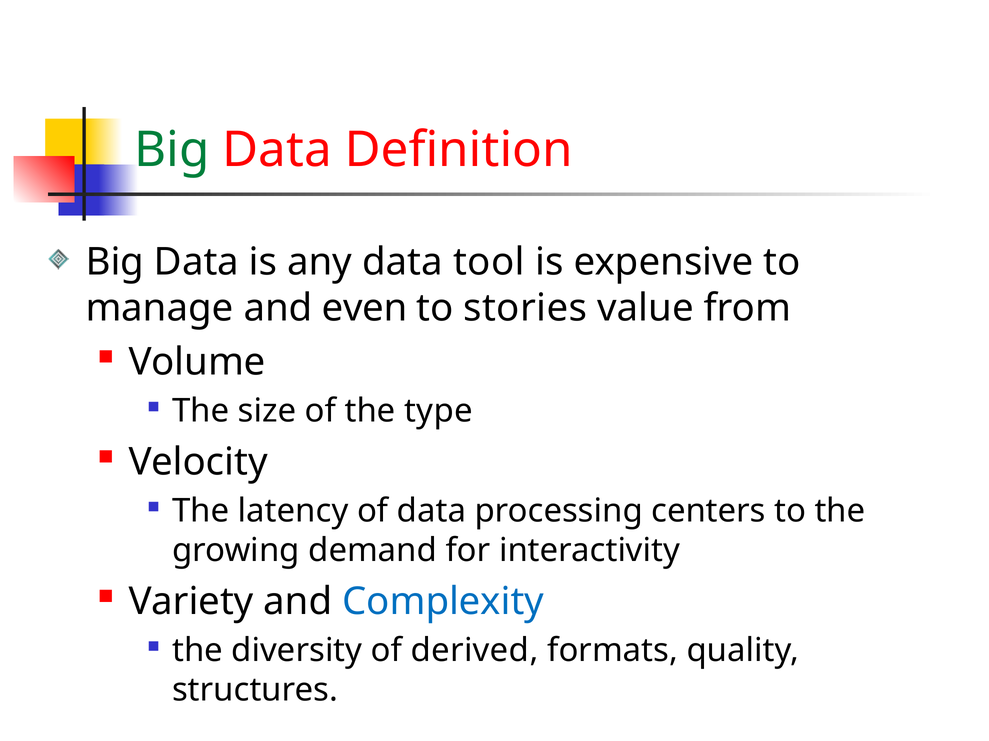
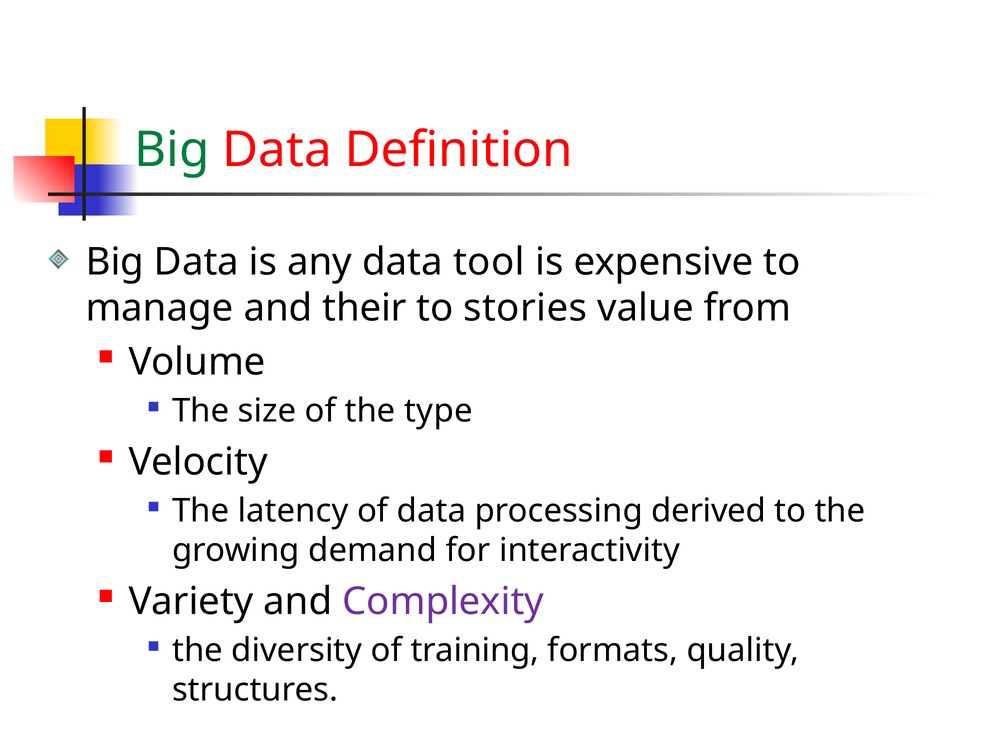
even: even -> their (365, 308)
centers: centers -> derived (709, 511)
Complexity colour: blue -> purple (443, 602)
derived: derived -> training (475, 651)
